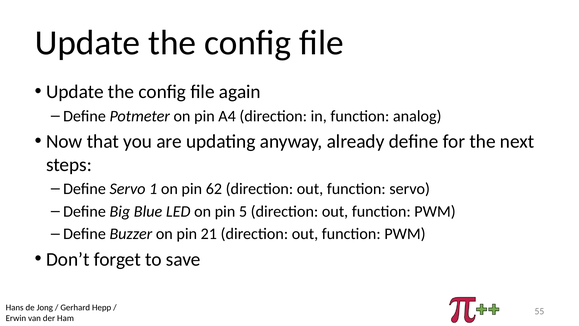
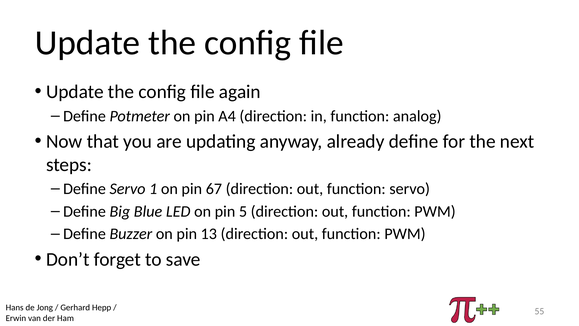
62: 62 -> 67 (214, 189)
21: 21 -> 13 (209, 234)
